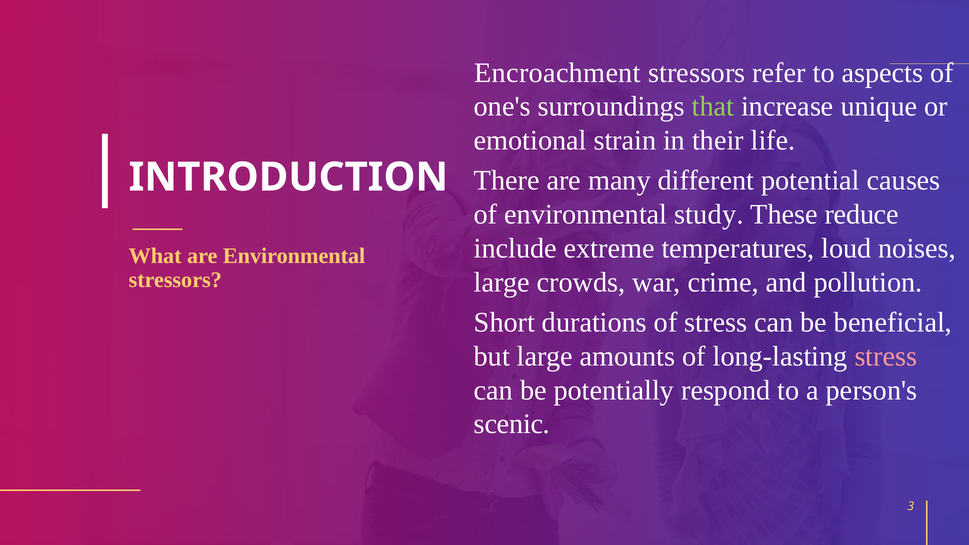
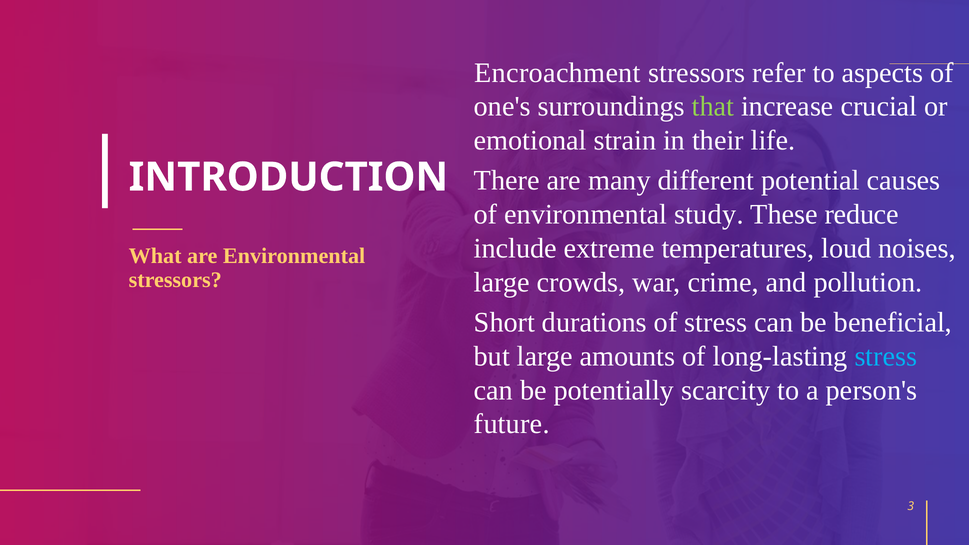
unique: unique -> crucial (879, 107)
stress colour: pink -> light blue (886, 356)
respond: respond -> scarcity (726, 390)
scenic: scenic -> future (512, 424)
